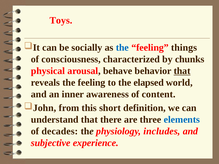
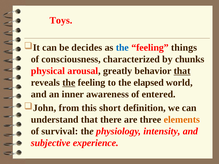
socially: socially -> decides (87, 48)
behave: behave -> greatly (118, 71)
the underline: none -> present (69, 83)
content: content -> entered (159, 94)
elements colour: blue -> orange (182, 120)
decades: decades -> survival (60, 131)
includes: includes -> intensity (162, 131)
